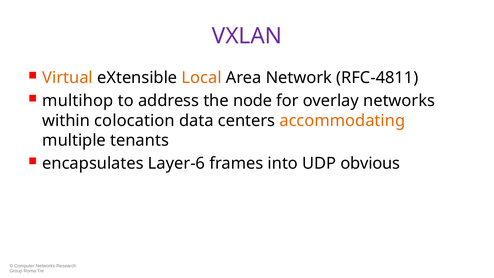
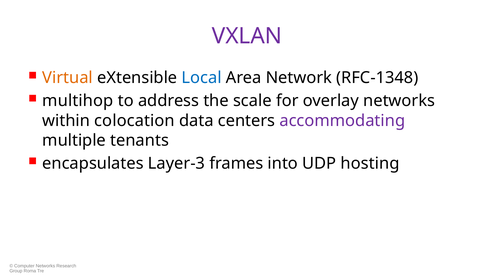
Local colour: orange -> blue (202, 78)
RFC-4811: RFC-4811 -> RFC-1348 (377, 78)
node: node -> scale (252, 101)
accommodating colour: orange -> purple (342, 121)
Layer-6: Layer-6 -> Layer-3 (177, 163)
obvious: obvious -> hosting (370, 163)
